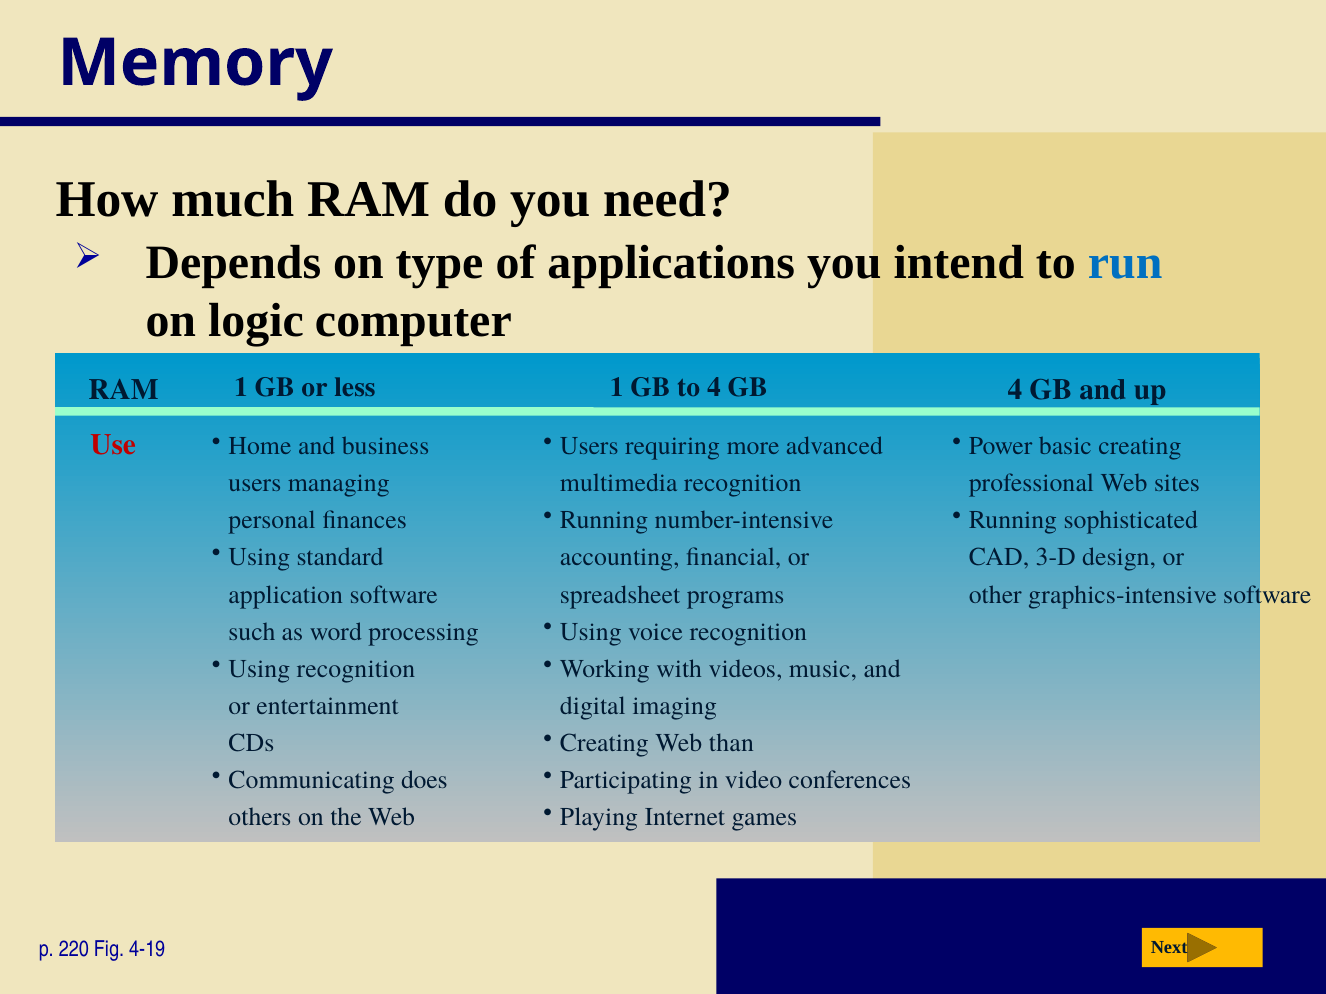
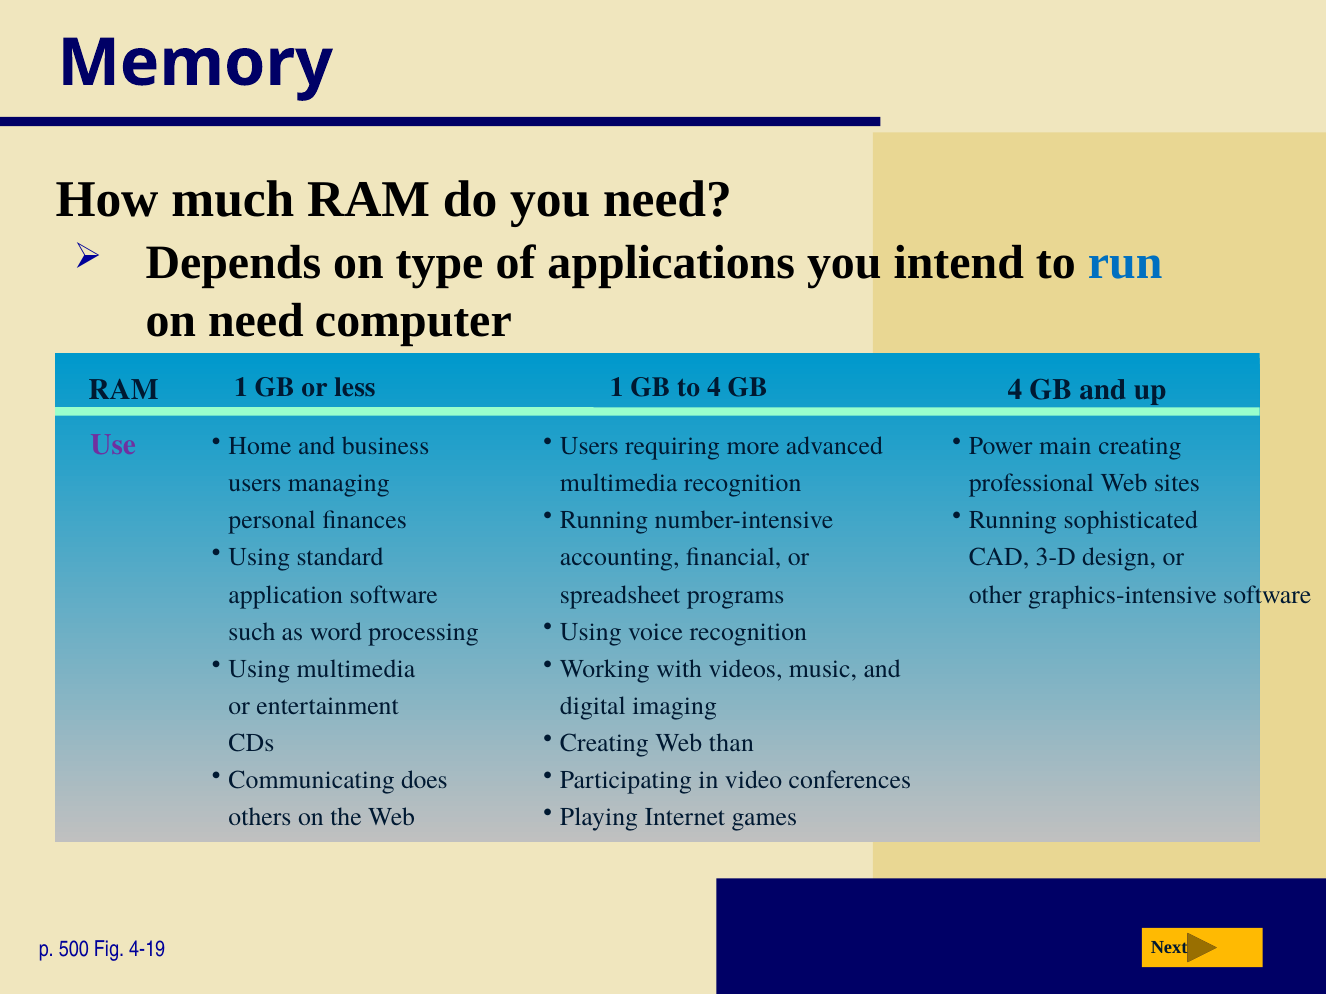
on logic: logic -> need (256, 320)
basic: basic -> main (1065, 446)
Use colour: red -> purple (113, 445)
Using recognition: recognition -> multimedia (356, 669)
220: 220 -> 500 (74, 949)
